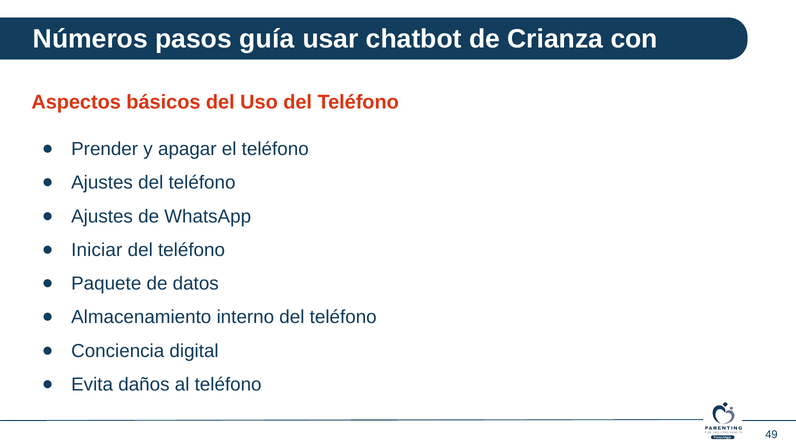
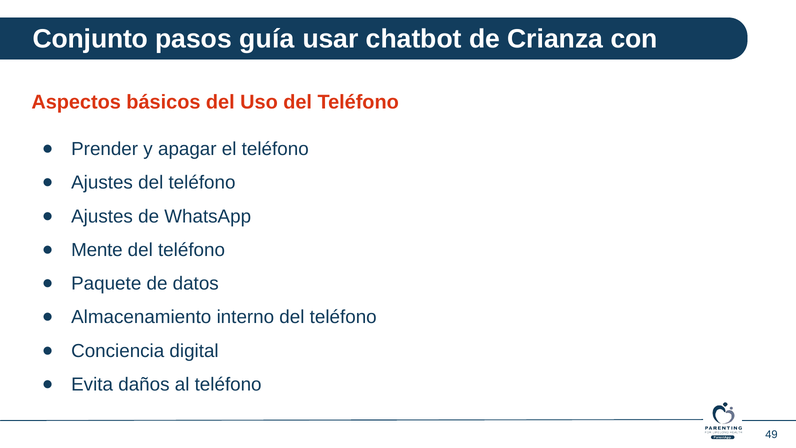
Números: Números -> Conjunto (90, 39)
Iniciar: Iniciar -> Mente (97, 250)
